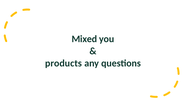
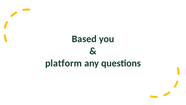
Mixed: Mixed -> Based (84, 39)
products: products -> platform (63, 63)
